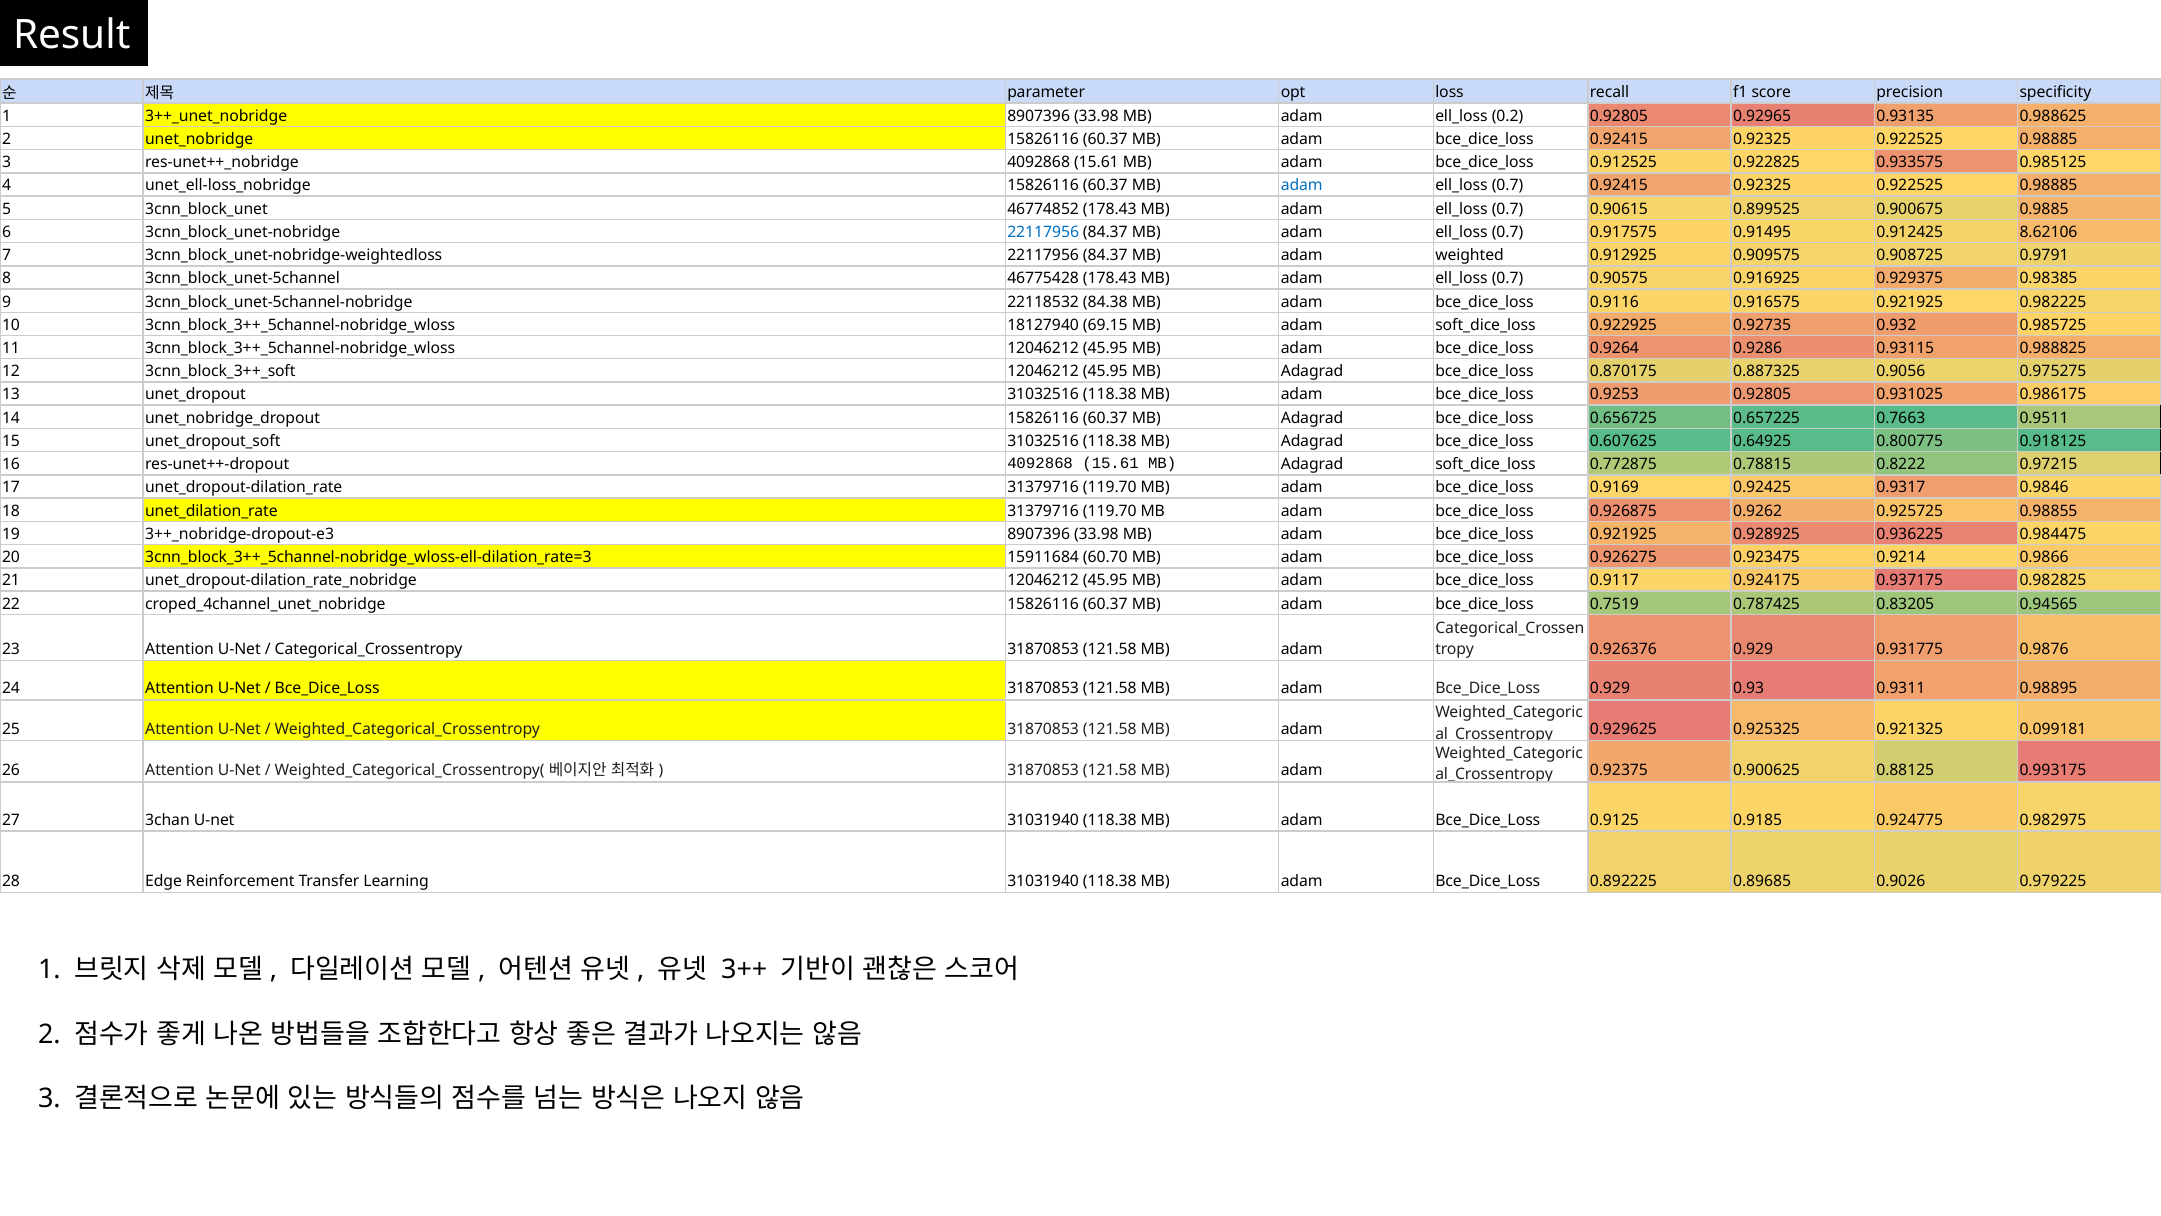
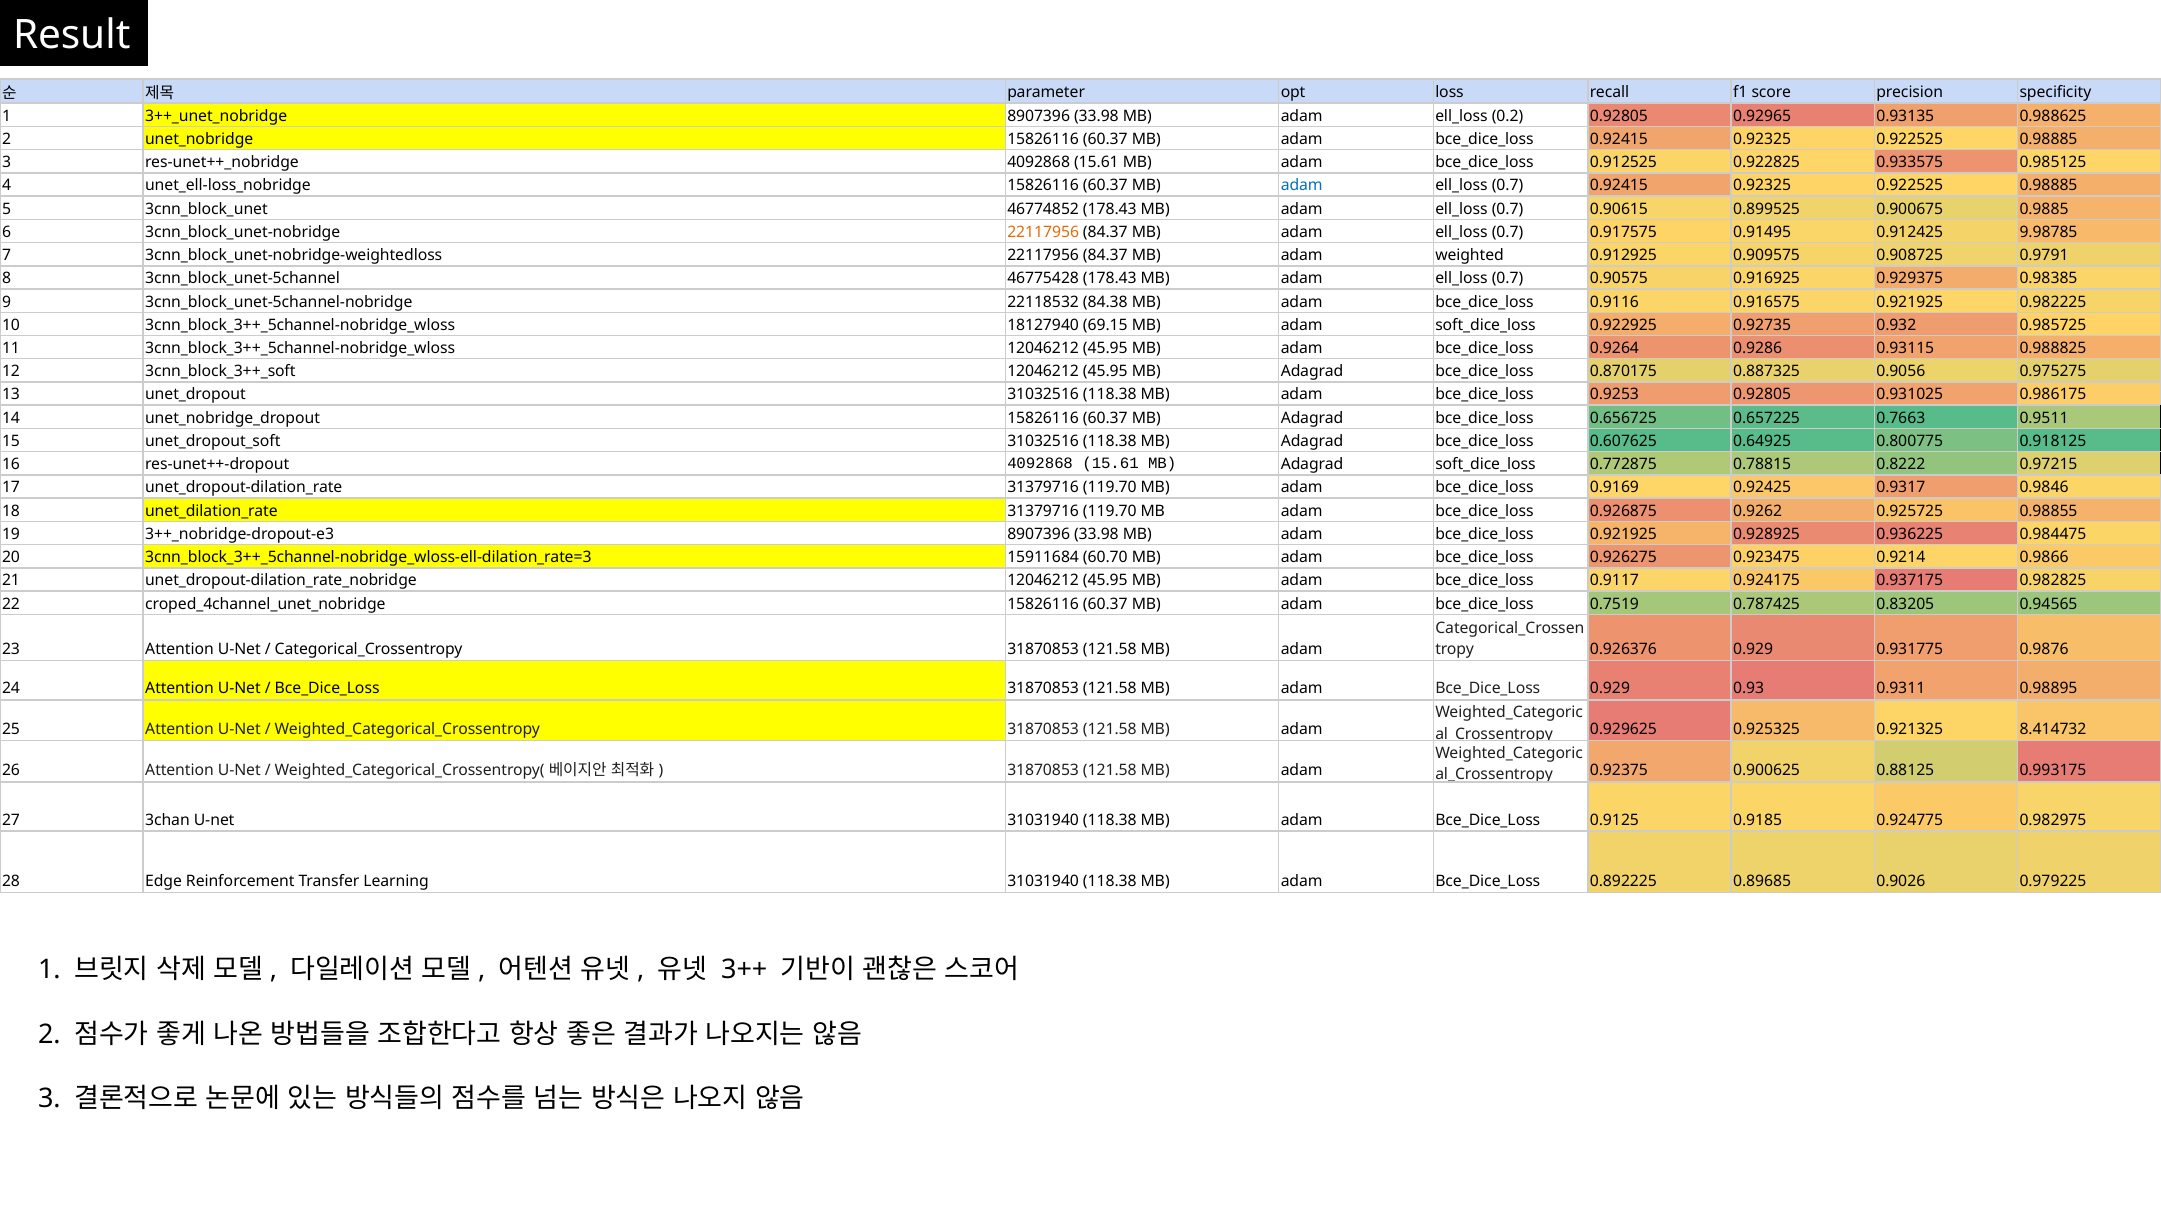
22117956 colour: blue -> orange (1043, 232)
8.62106: 8.62106 -> 9.98785 (2049, 232)
0.099181: 0.099181 -> 8.414732 (2053, 729)
